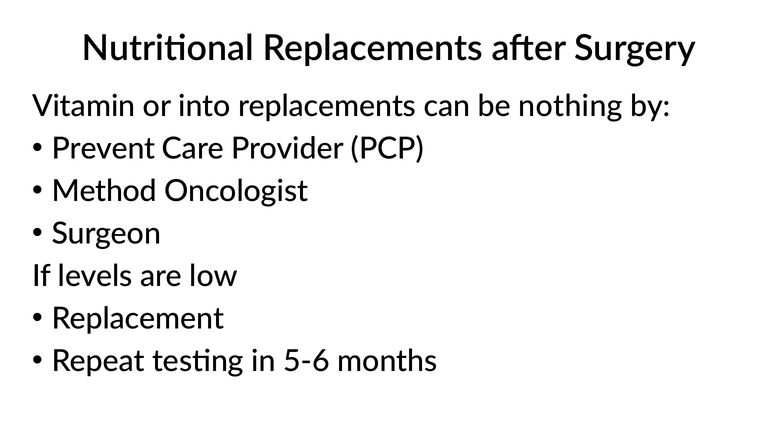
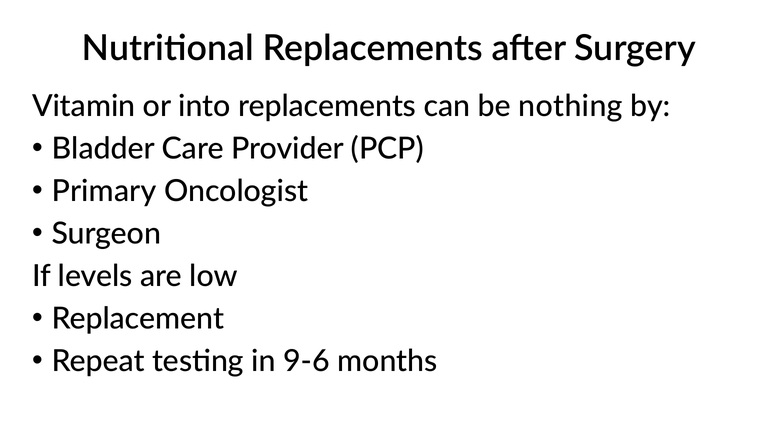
Prevent: Prevent -> Bladder (103, 149)
Method: Method -> Primary (104, 191)
5-6: 5-6 -> 9-6 (307, 361)
